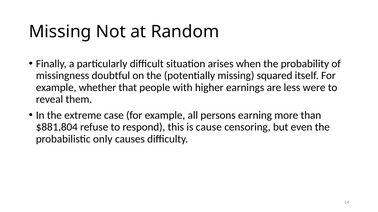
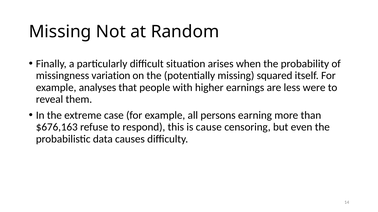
doubtful: doubtful -> variation (111, 76)
whether: whether -> analyses (98, 88)
$881,804: $881,804 -> $676,163 (57, 127)
only: only -> data (103, 139)
